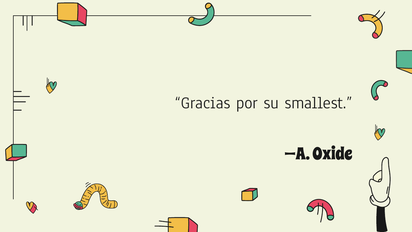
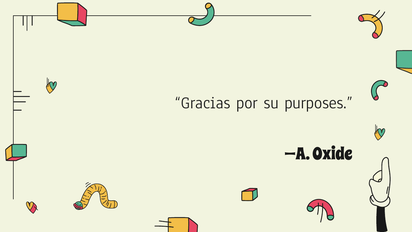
smallest: smallest -> purposes (319, 103)
